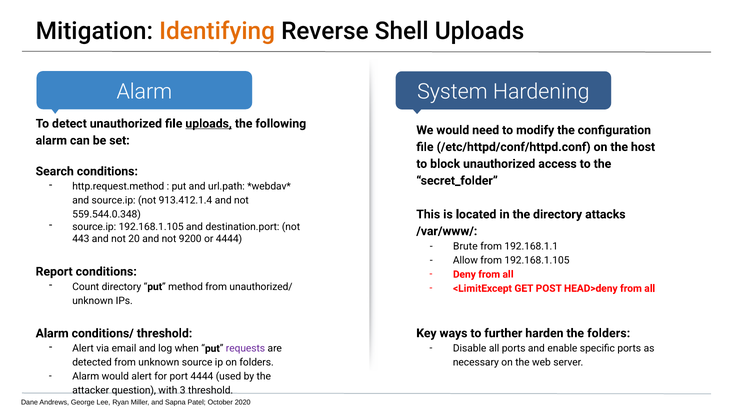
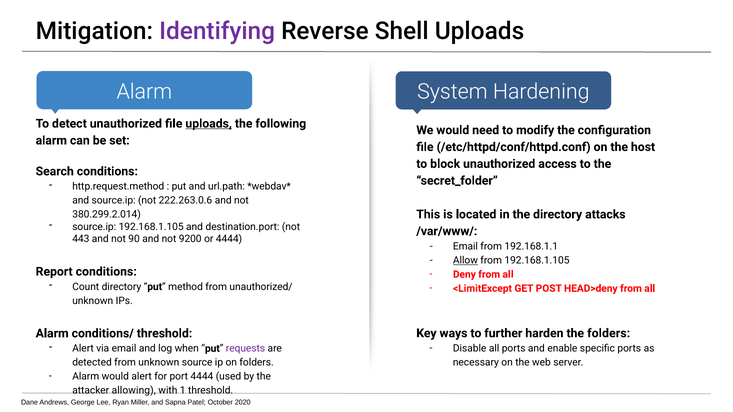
Identifying colour: orange -> purple (217, 31)
913.412.1.4: 913.412.1.4 -> 222.263.0.6 (185, 201)
559.544.0.348: 559.544.0.348 -> 380.299.2.014 (107, 215)
20: 20 -> 90 (134, 239)
Brute: Brute -> Email (465, 246)
Allow underline: none -> present (465, 261)
question: question -> allowing (134, 391)
3: 3 -> 1 (183, 391)
